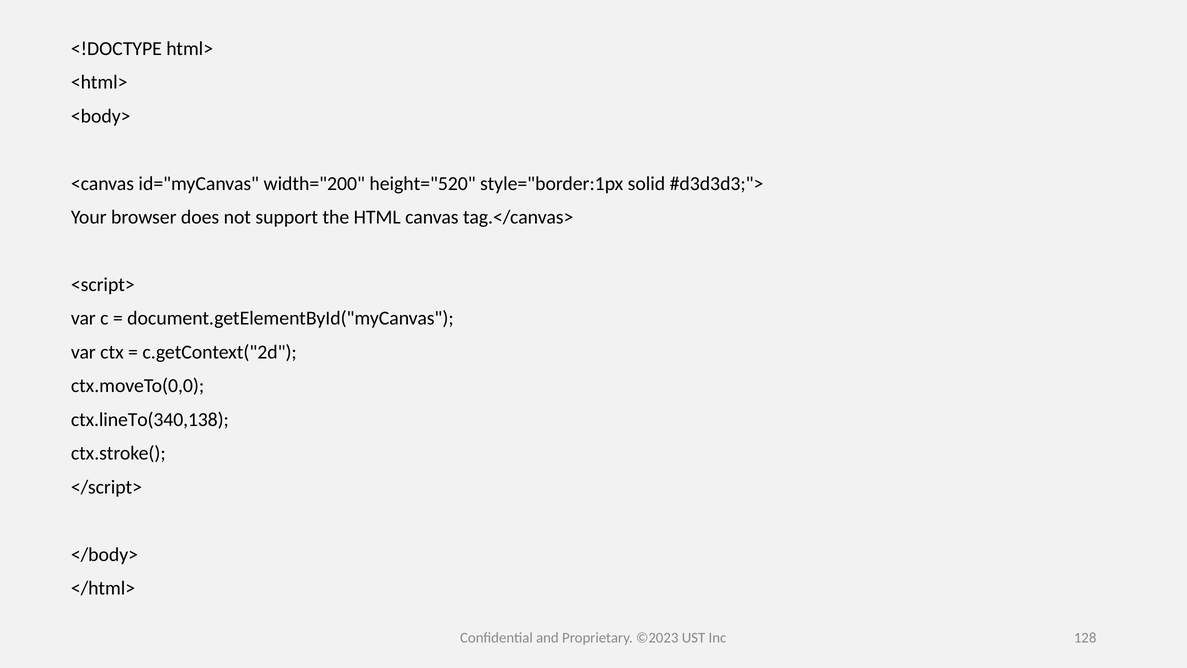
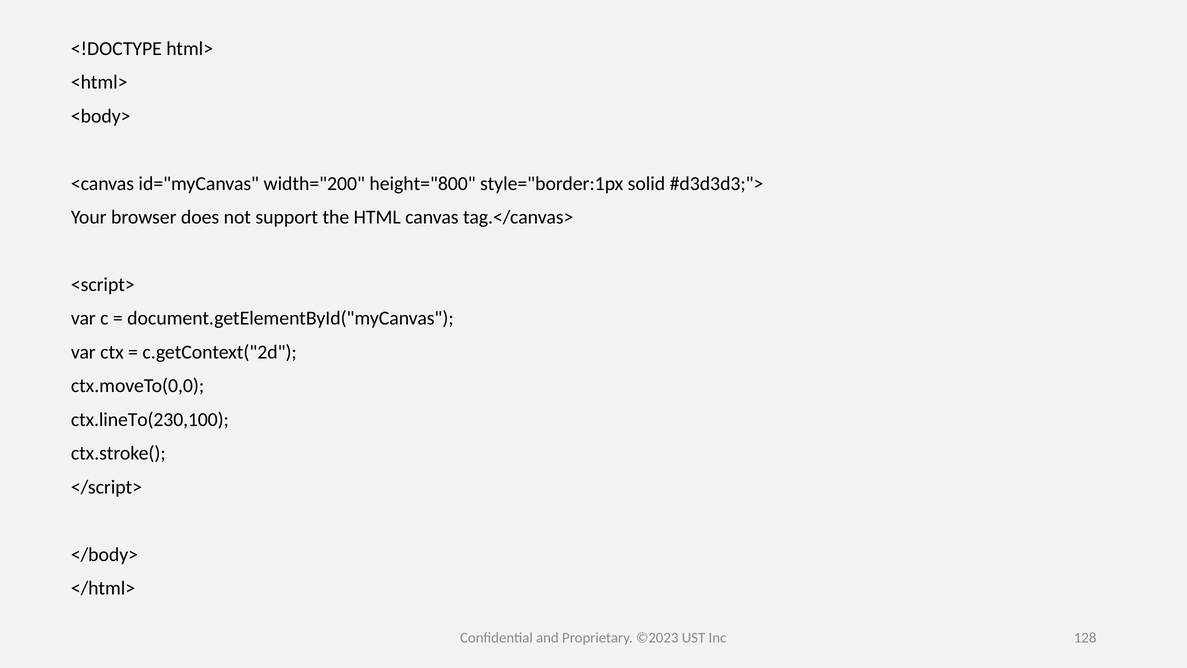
height="520: height="520 -> height="800 (423, 183)
ctx.lineTo(340,138: ctx.lineTo(340,138 -> ctx.lineTo(230,100 (150, 419)
